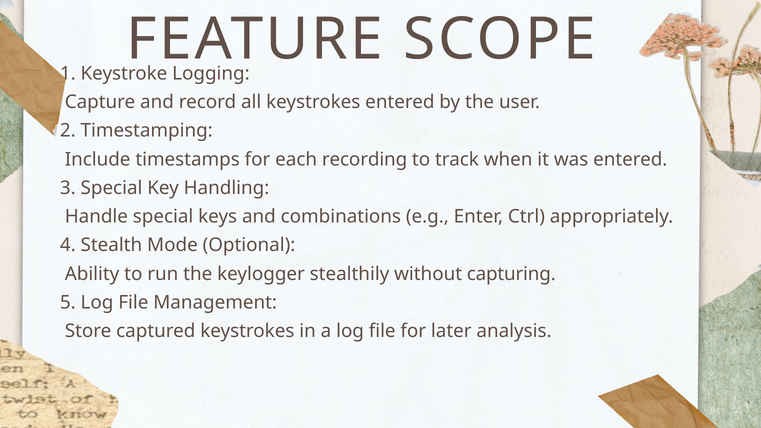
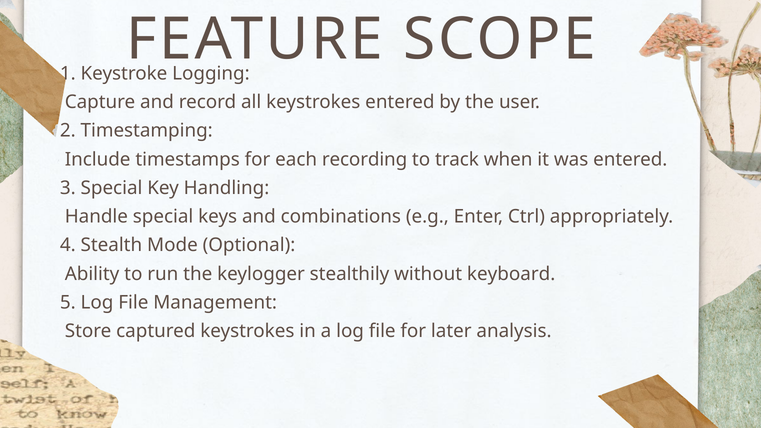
capturing: capturing -> keyboard (511, 274)
